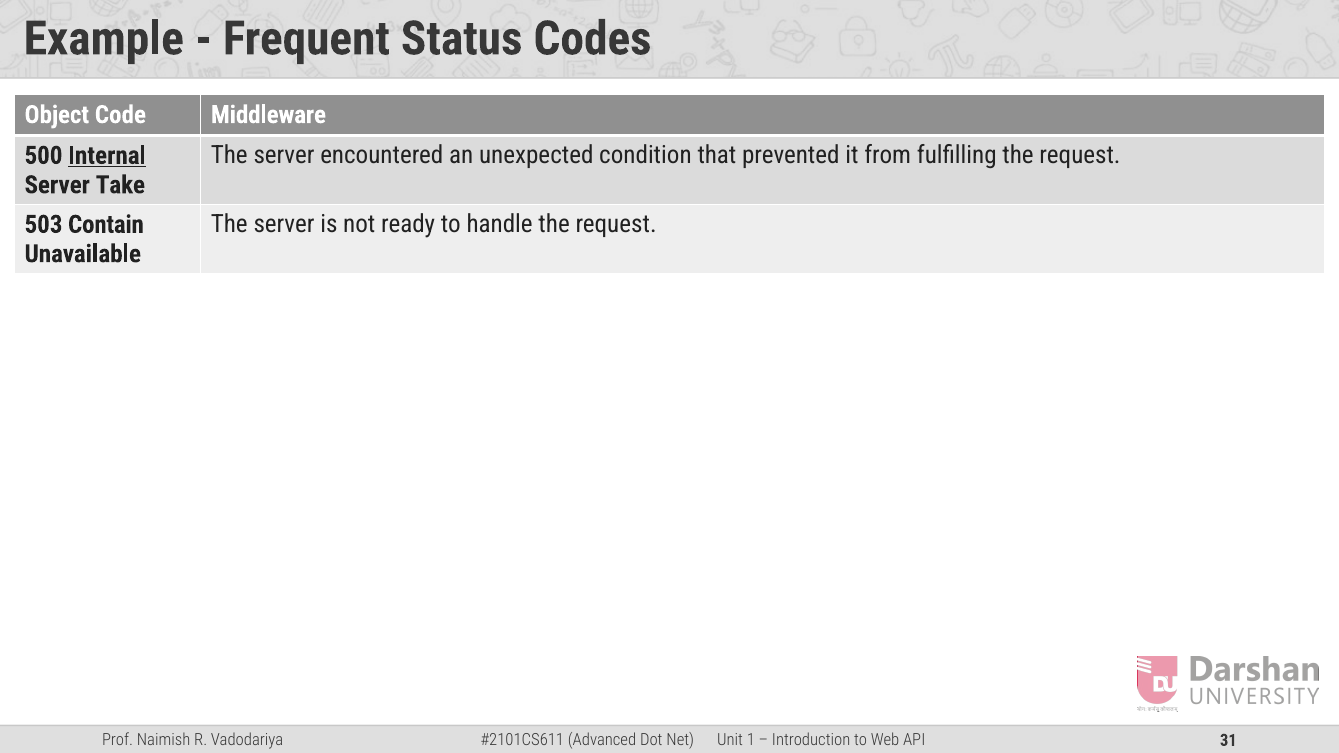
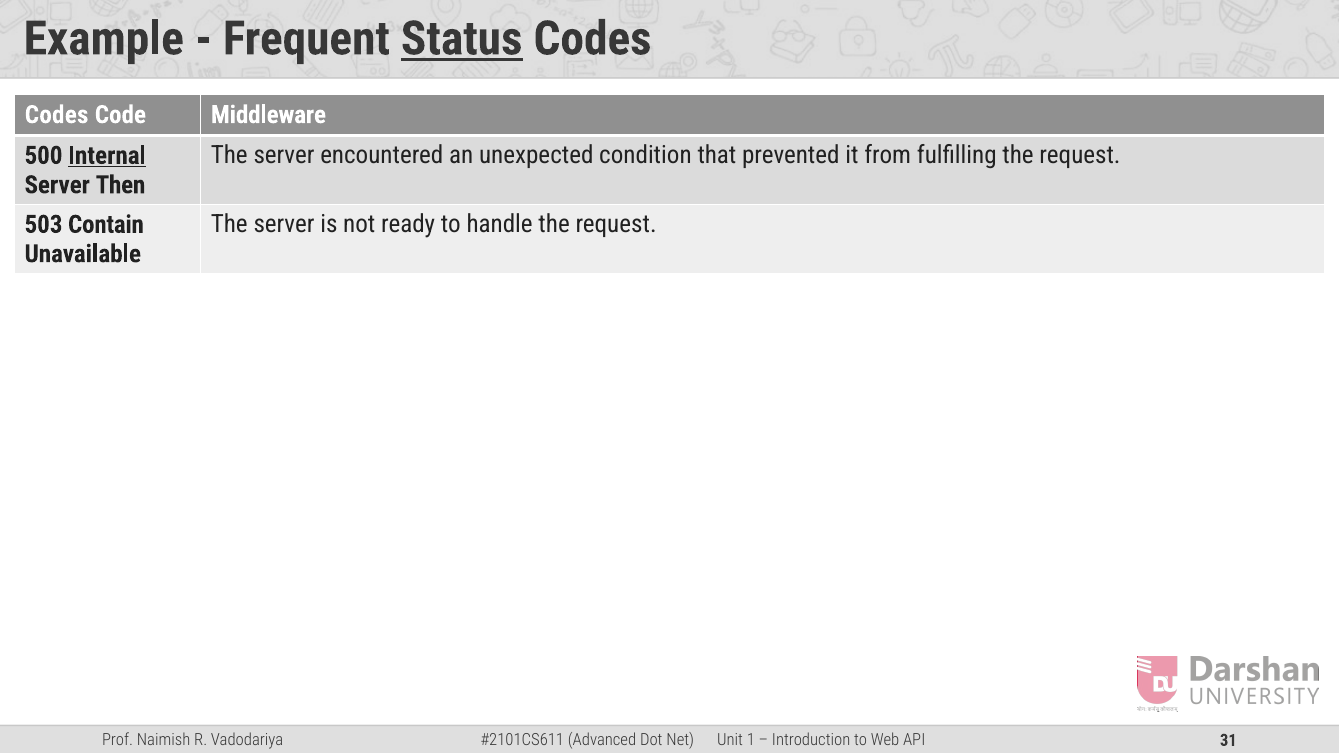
Status underline: none -> present (462, 39)
Object: Object -> Codes (57, 115)
Take: Take -> Then (120, 185)
